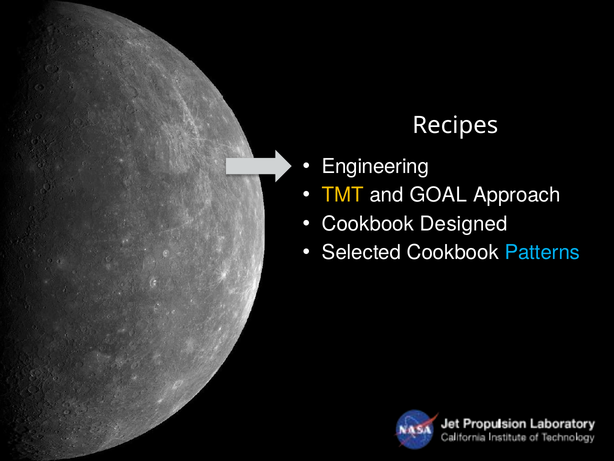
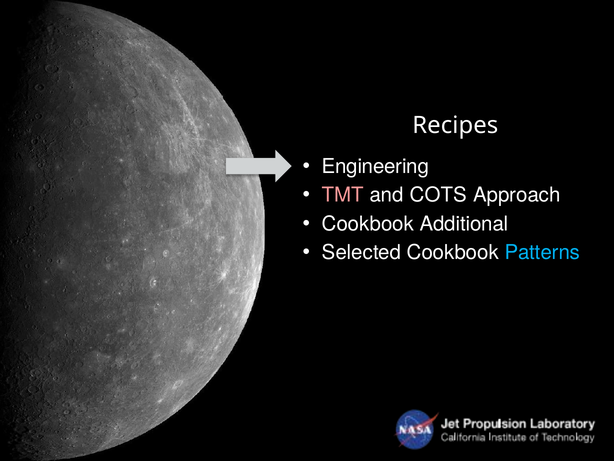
TMT colour: yellow -> pink (343, 195)
GOAL: GOAL -> COTS (438, 195)
Designed: Designed -> Additional (464, 224)
